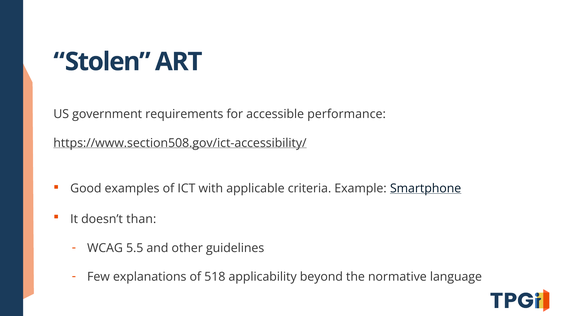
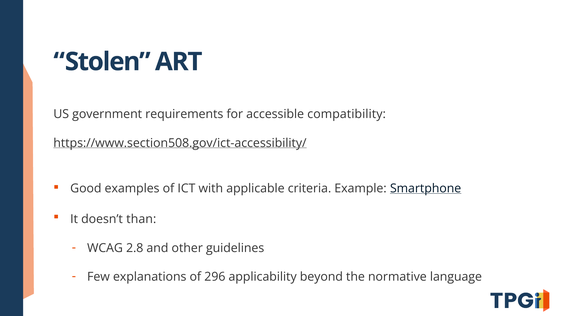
performance: performance -> compatibility (347, 114)
5.5: 5.5 -> 2.8 (135, 248)
518: 518 -> 296 (215, 277)
